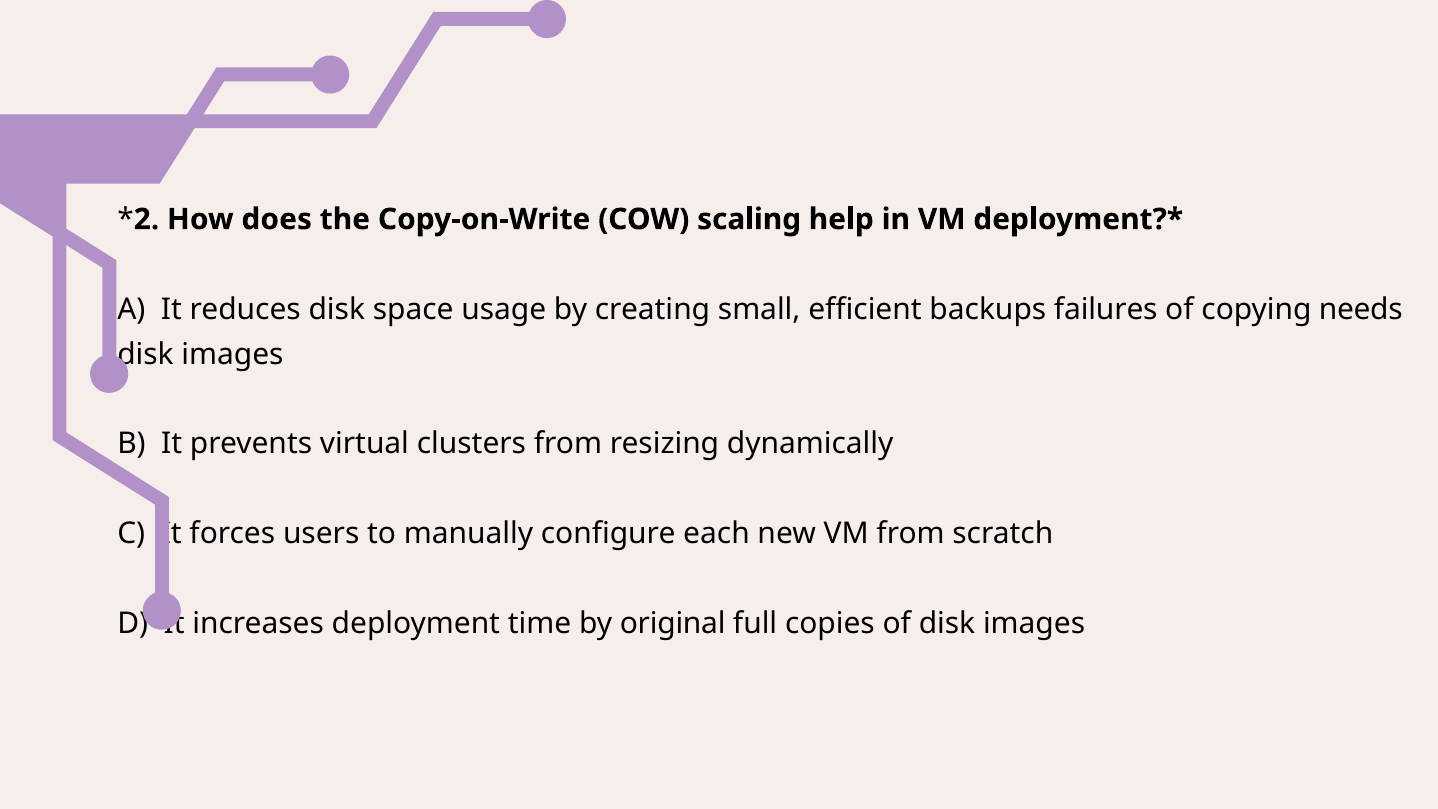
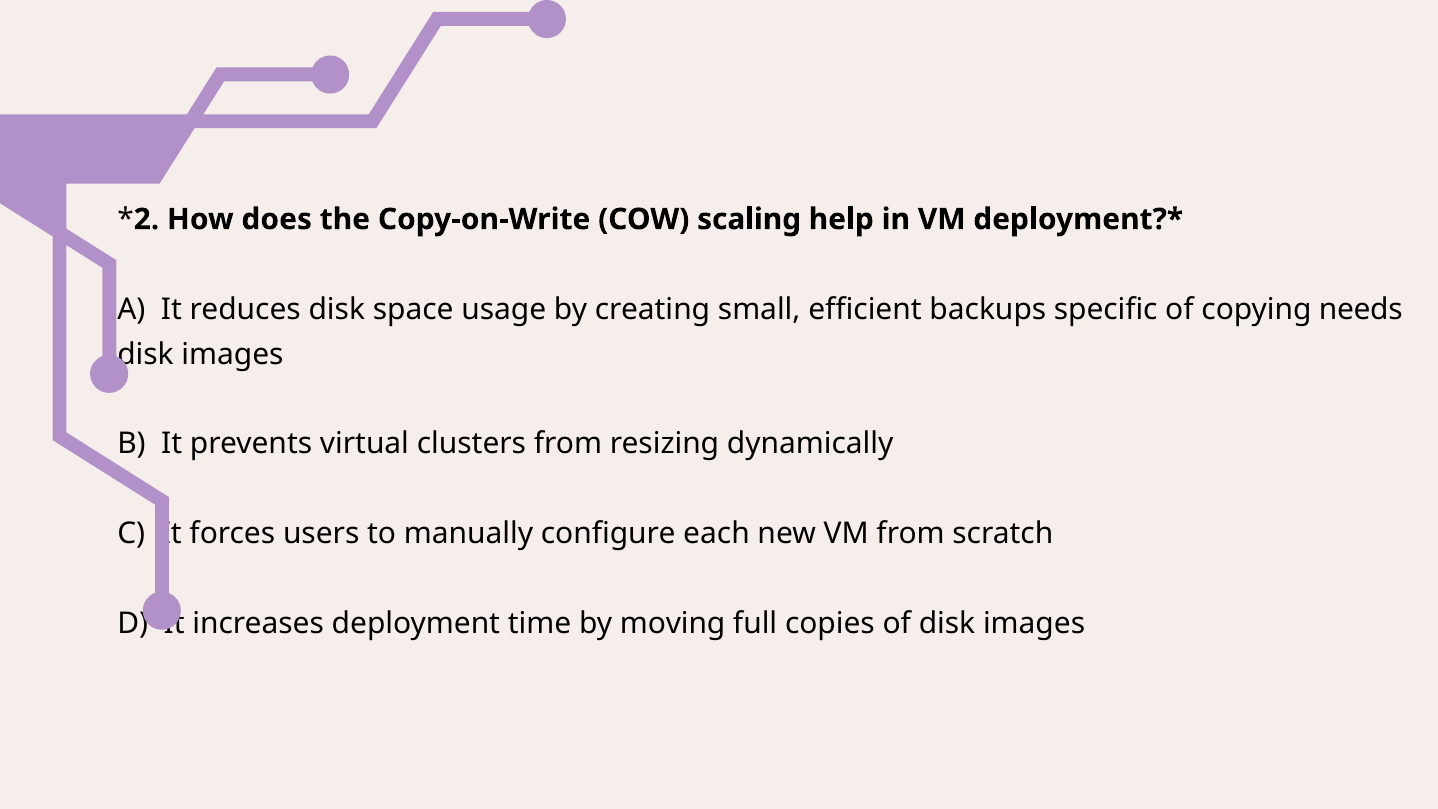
failures: failures -> specific (1106, 309)
original: original -> moving (673, 624)
